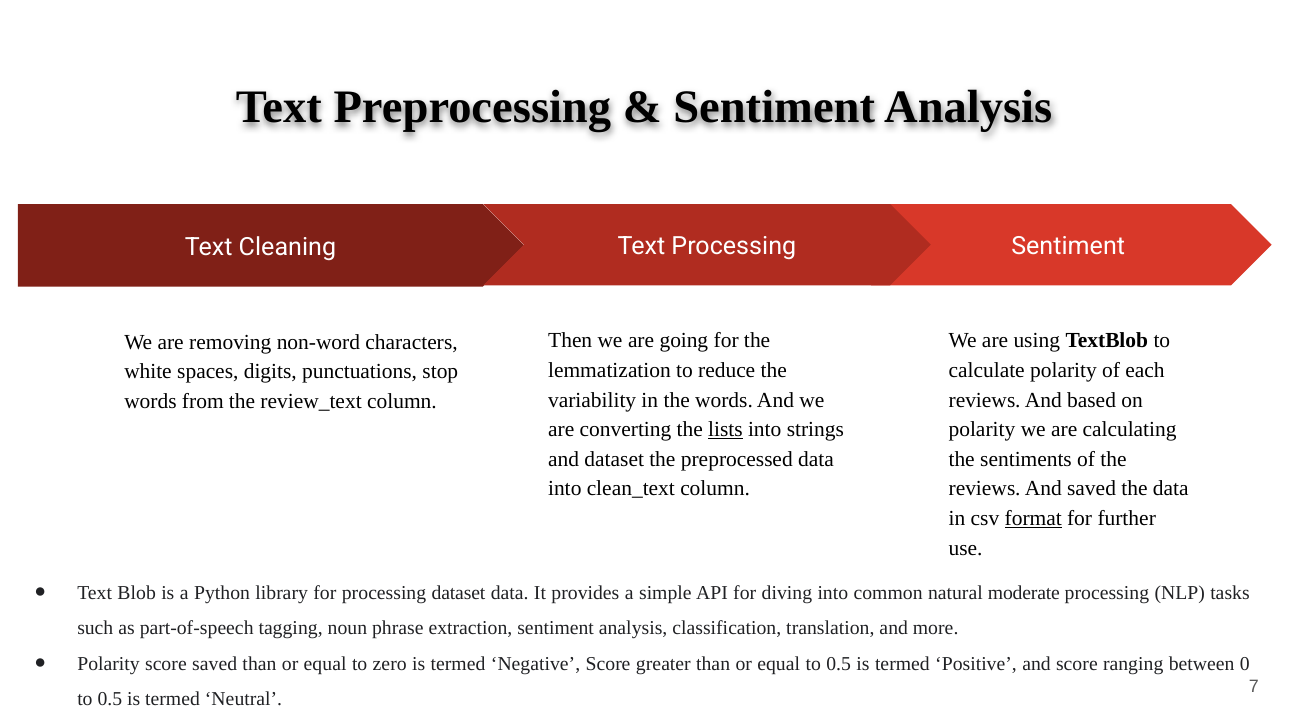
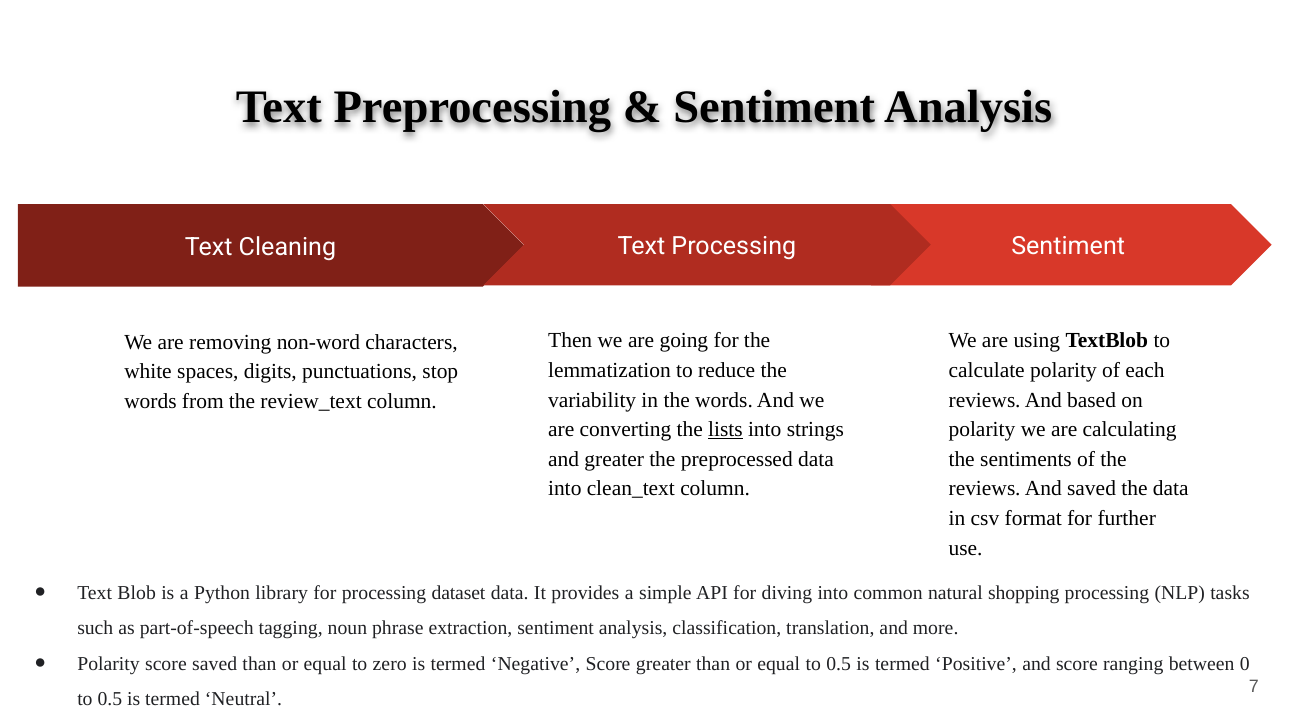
and dataset: dataset -> greater (614, 459)
format underline: present -> none (1033, 519)
moderate: moderate -> shopping (1024, 593)
